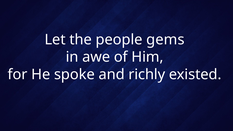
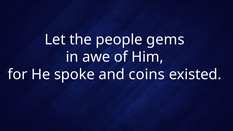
richly: richly -> coins (147, 75)
